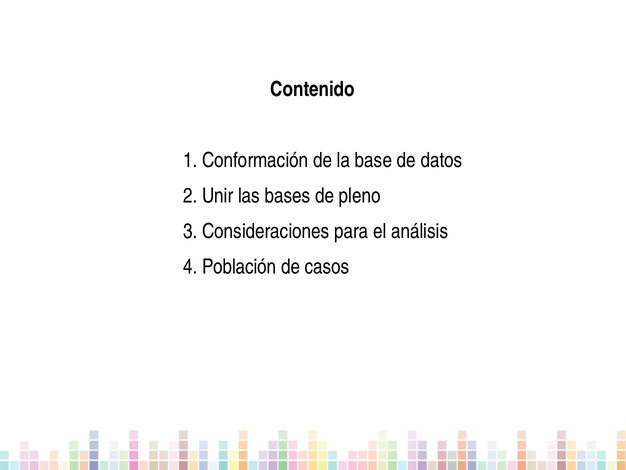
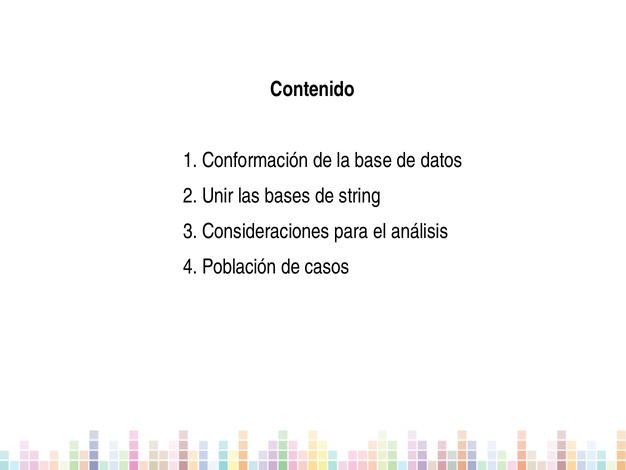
pleno: pleno -> string (360, 196)
